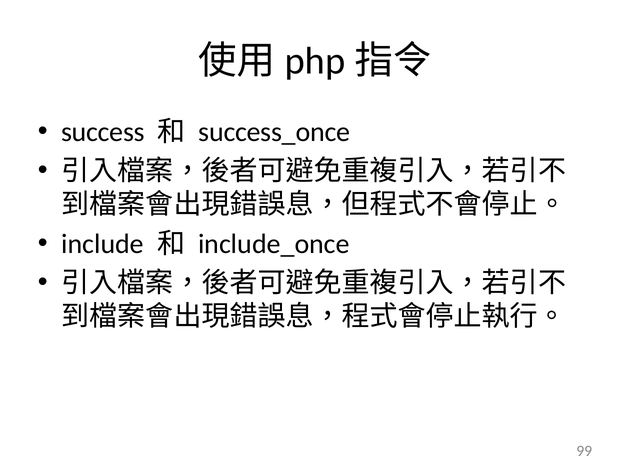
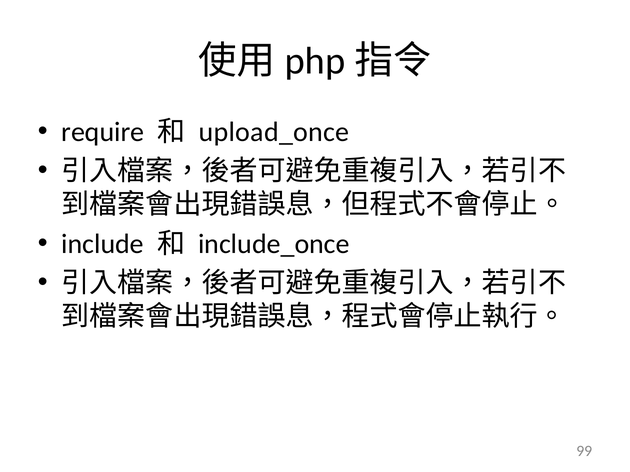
success: success -> require (103, 132)
success_once: success_once -> upload_once (274, 132)
